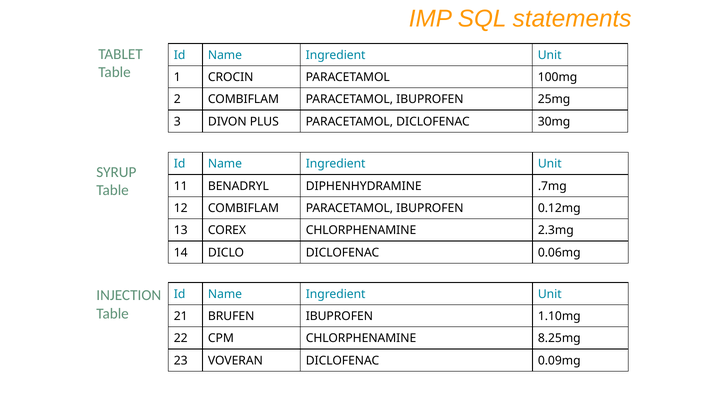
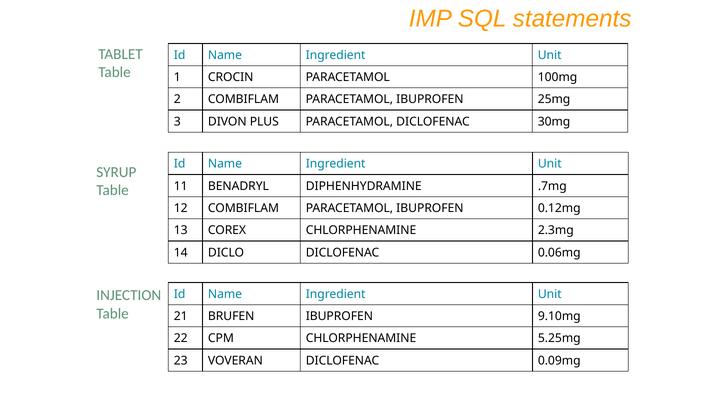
1.10mg: 1.10mg -> 9.10mg (559, 316)
8.25mg: 8.25mg -> 5.25mg (559, 338)
